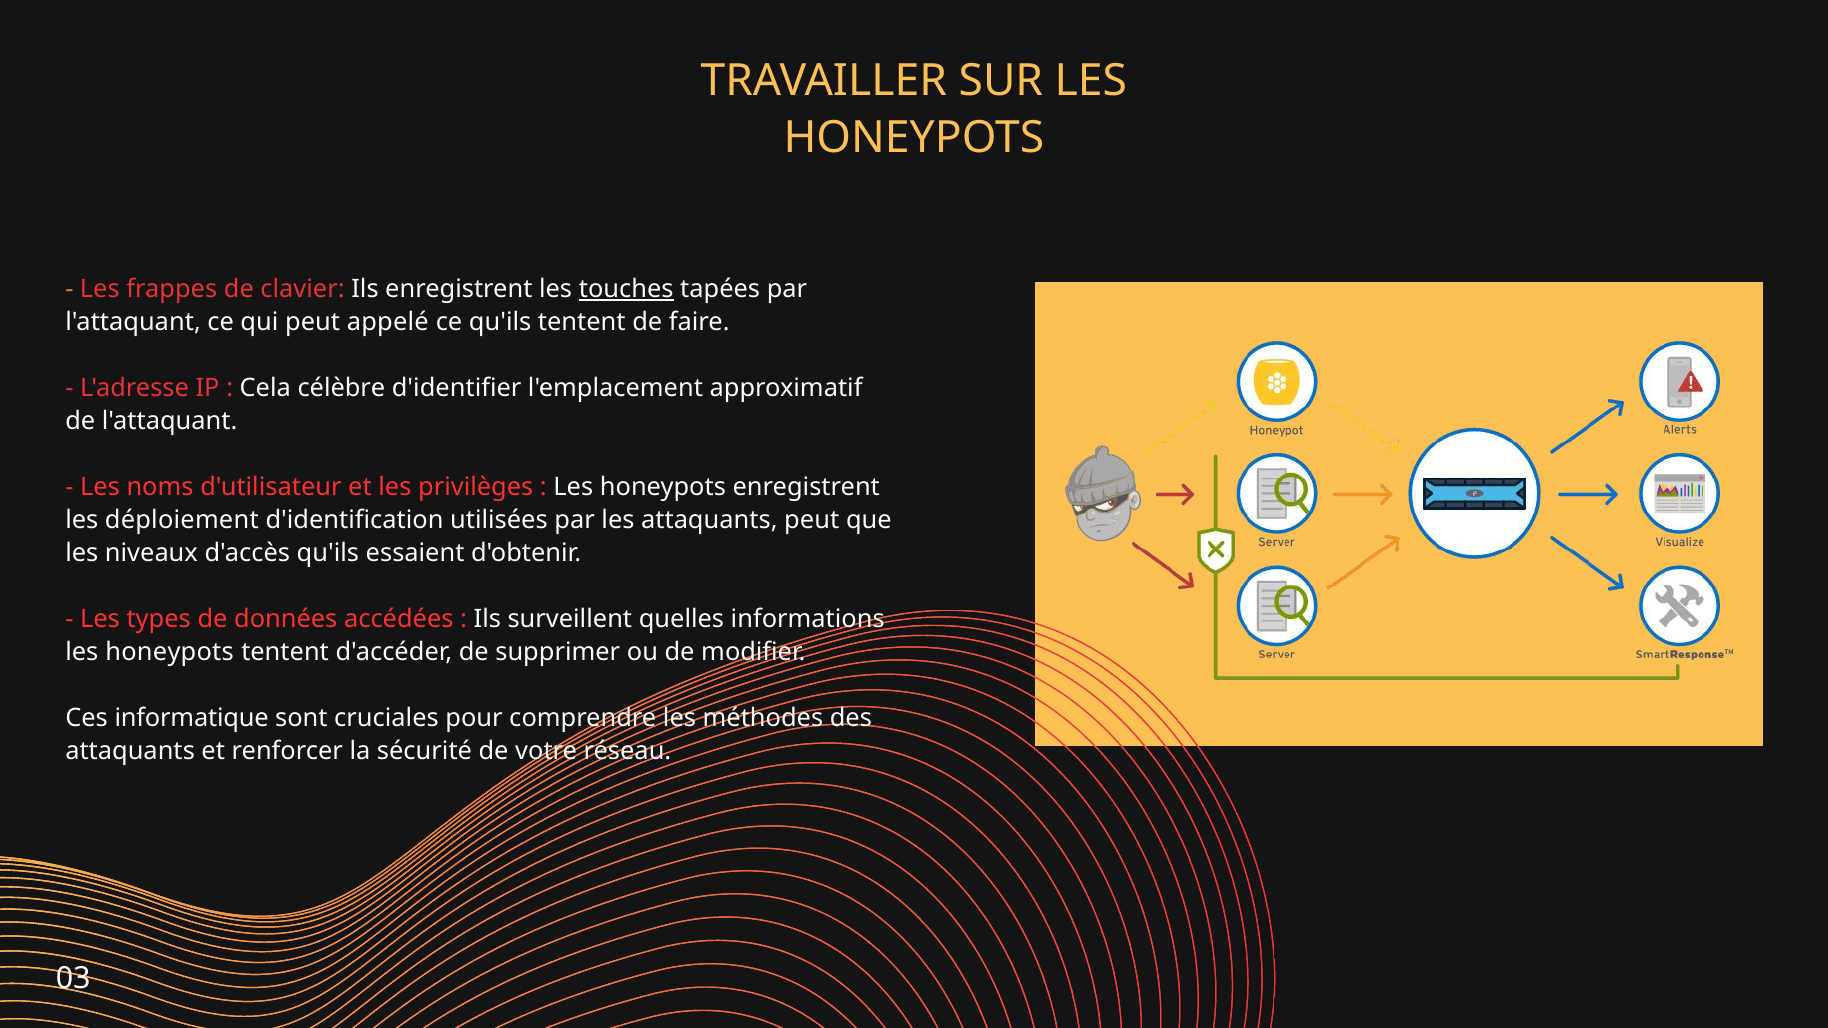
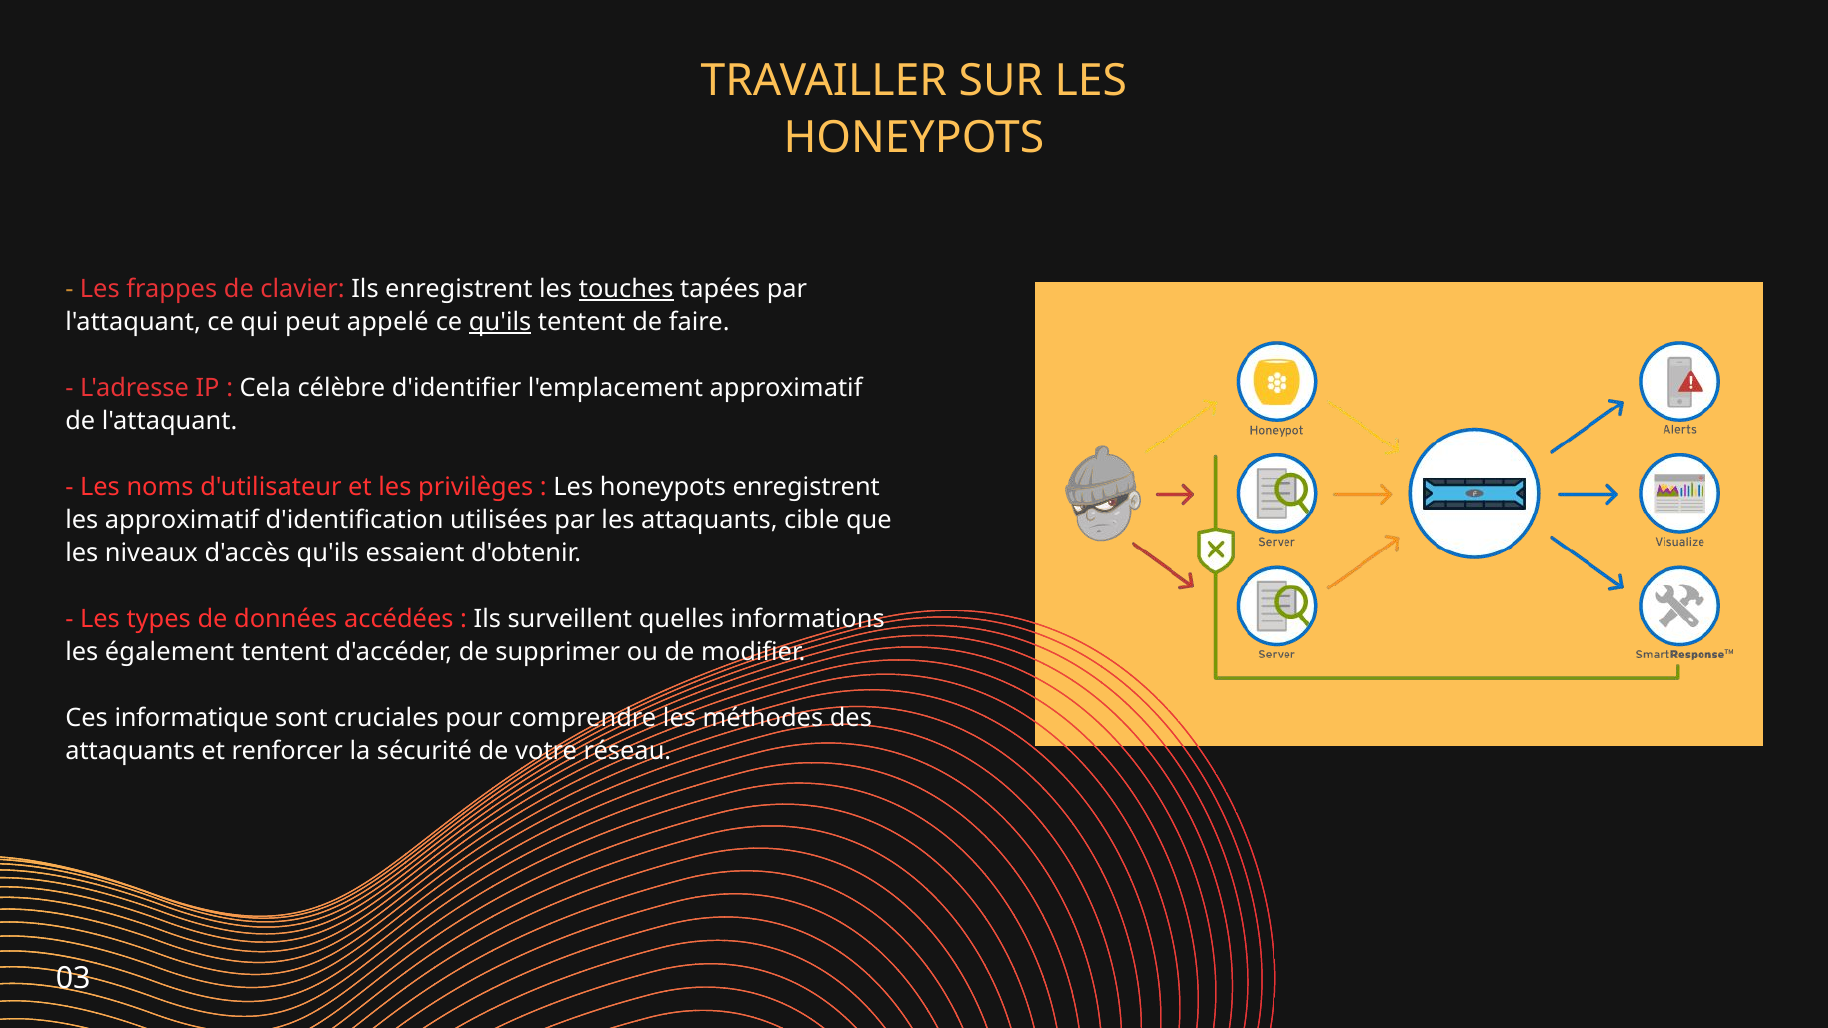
qu'ils underline: none -> present (500, 322)
les déploiement: déploiement -> approximatif (182, 520)
attaquants peut: peut -> cible (812, 520)
honeypots: honeypots -> également (170, 652)
